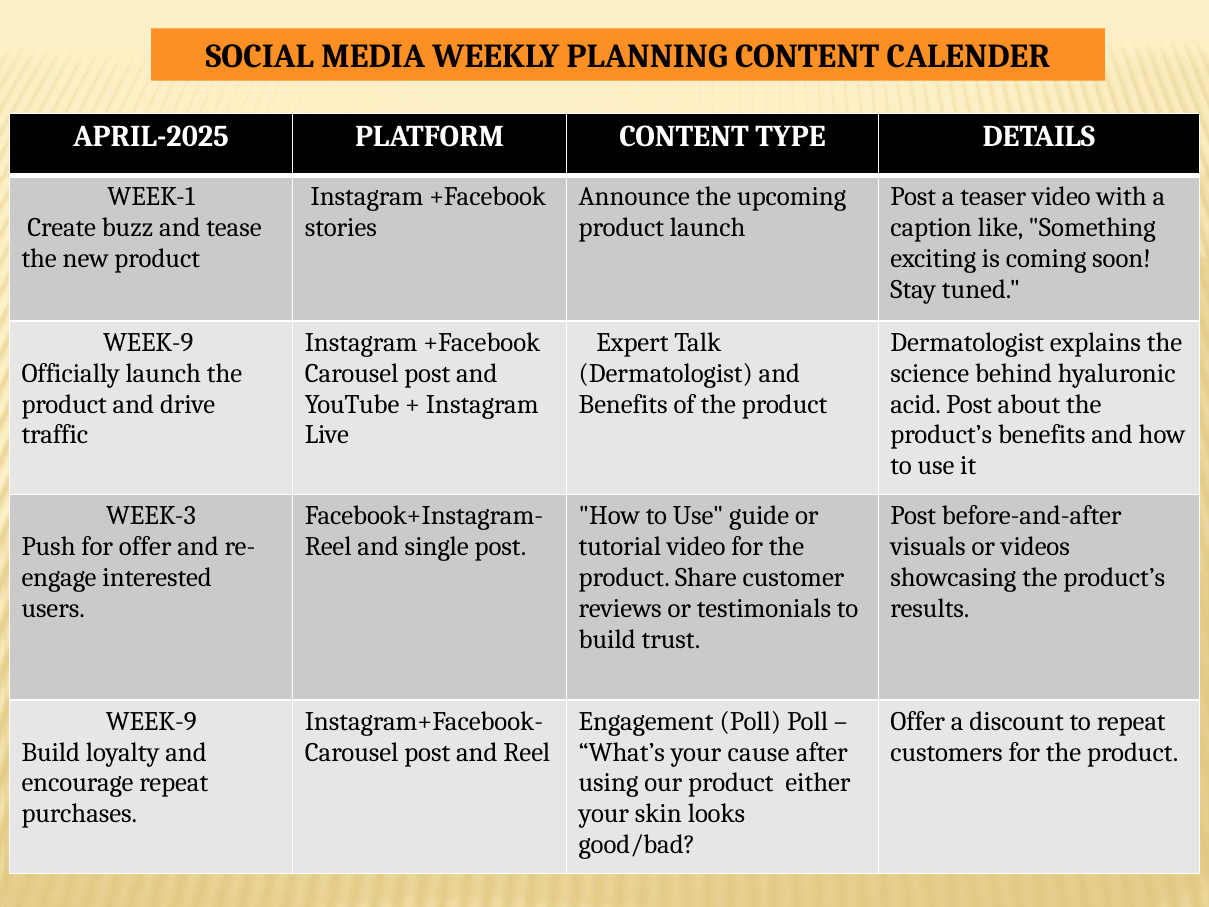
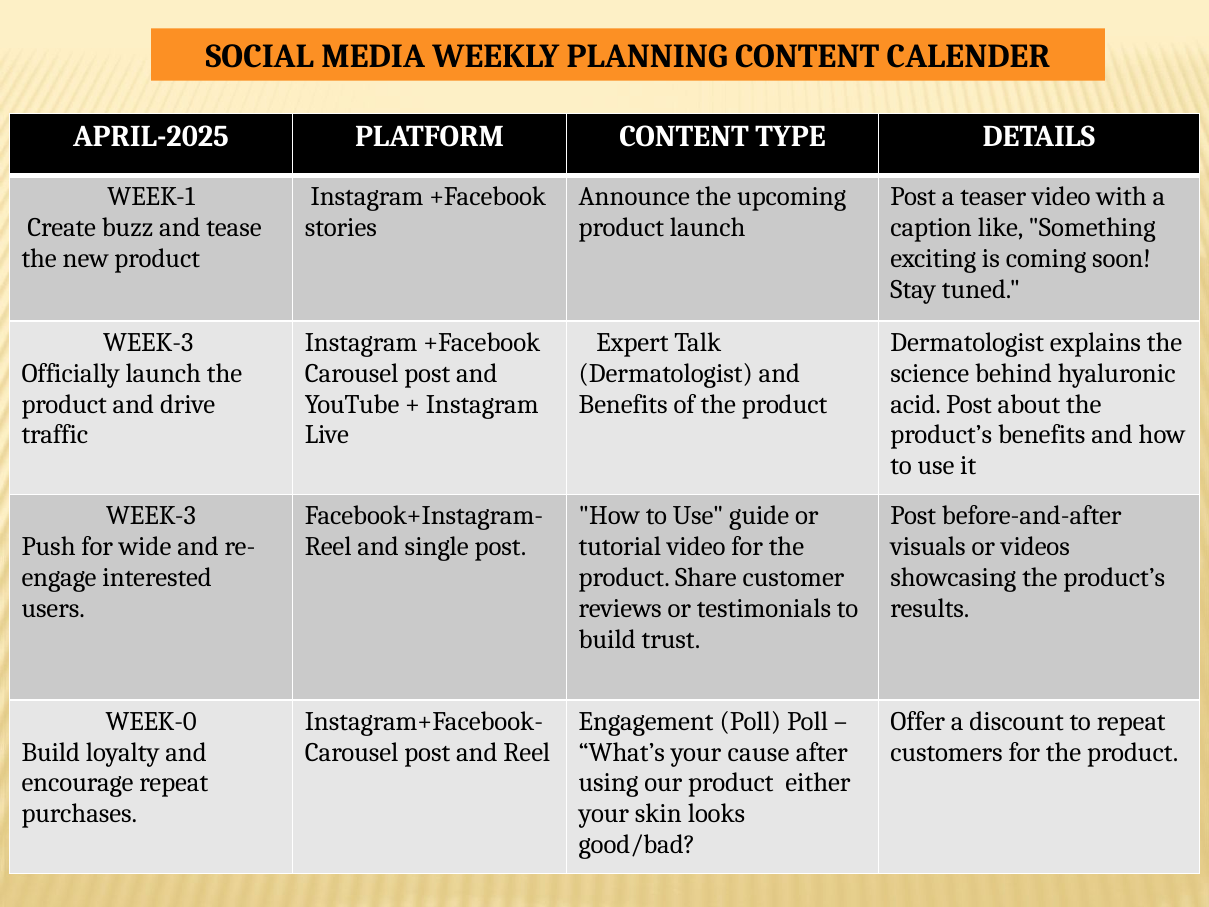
WEEK-9: WEEK-9 -> WEEK-3 (148, 342)
for offer: offer -> wide (145, 547)
WEEK-9: WEEK-9 -> WEEK-0 (151, 721)
